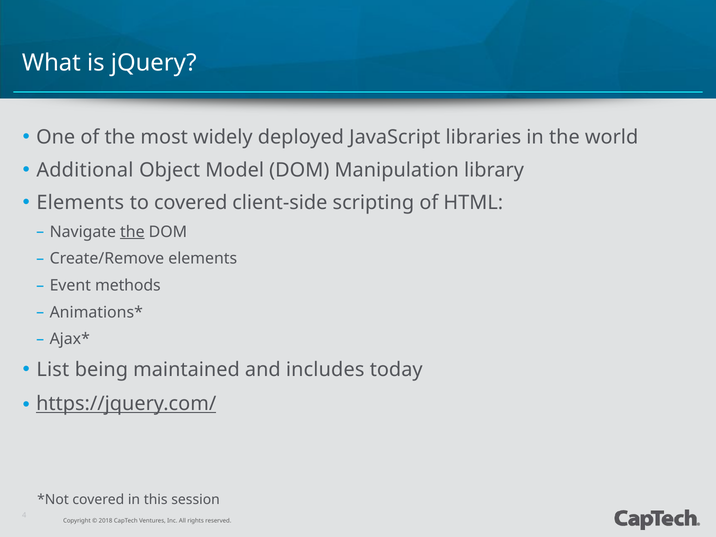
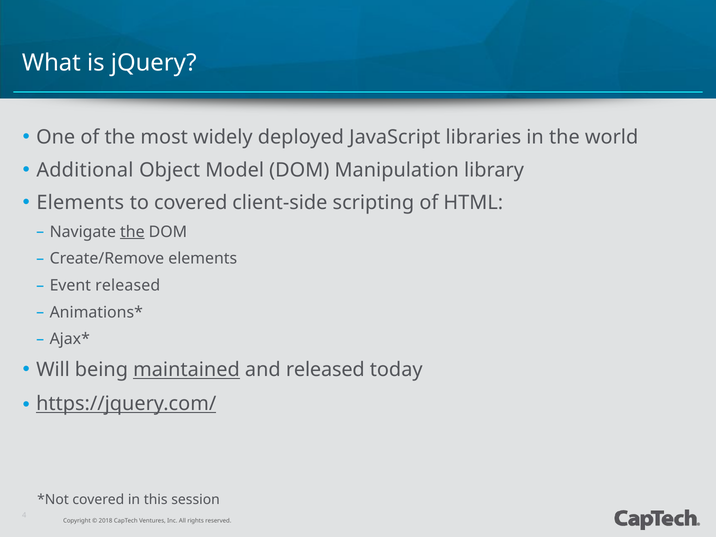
Event methods: methods -> released (128, 286)
List: List -> Will (53, 370)
maintained underline: none -> present (186, 370)
and includes: includes -> released (325, 370)
